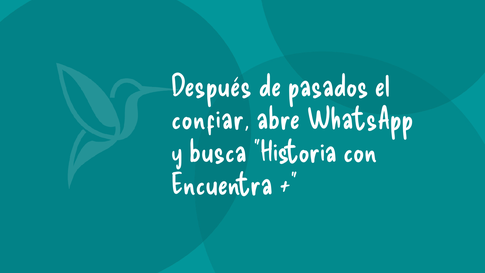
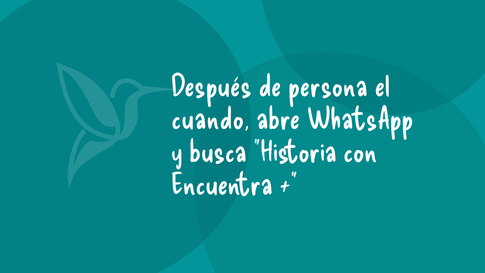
pasados: pasados -> persona (328, 86)
confiar: confiar -> cuando (210, 119)
